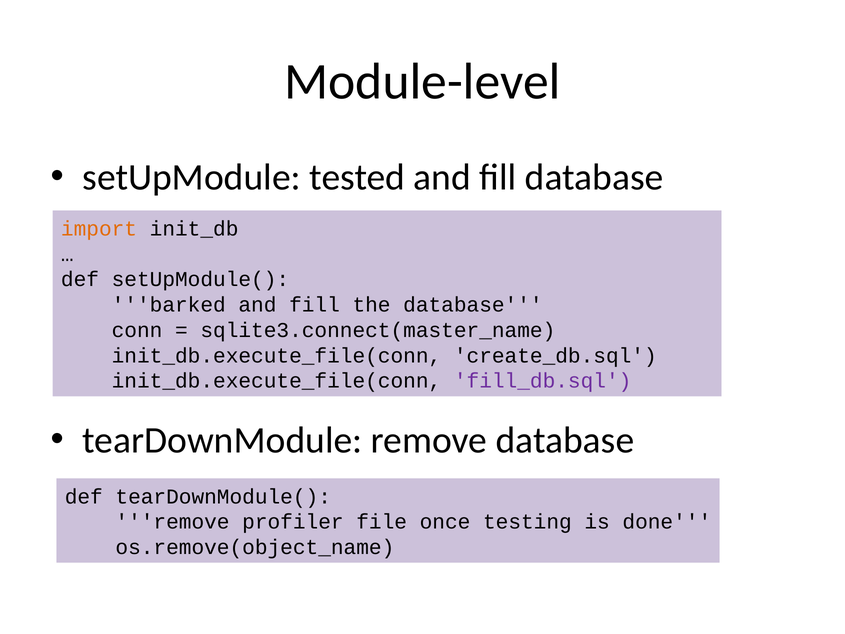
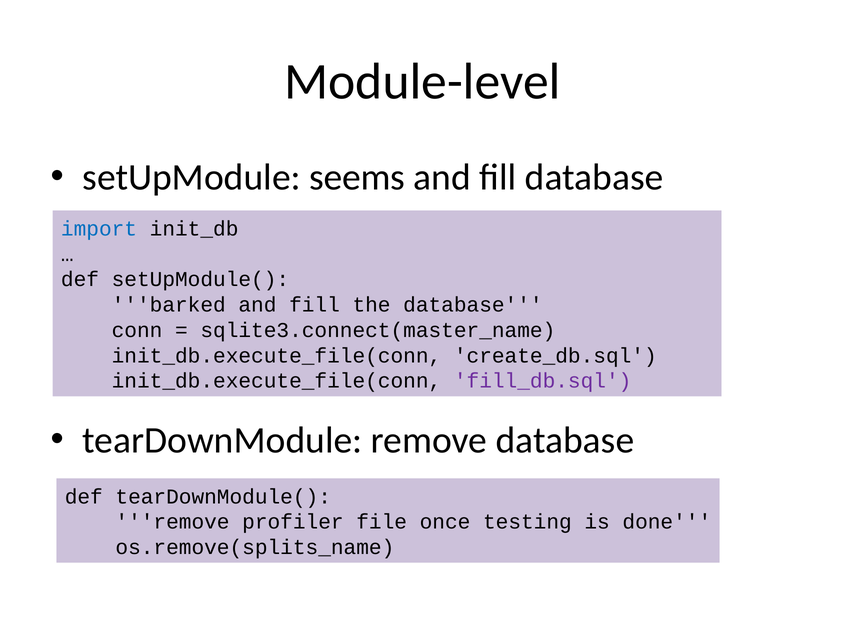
tested: tested -> seems (357, 177)
import colour: orange -> blue (99, 229)
os.remove(object_name: os.remove(object_name -> os.remove(splits_name (255, 547)
